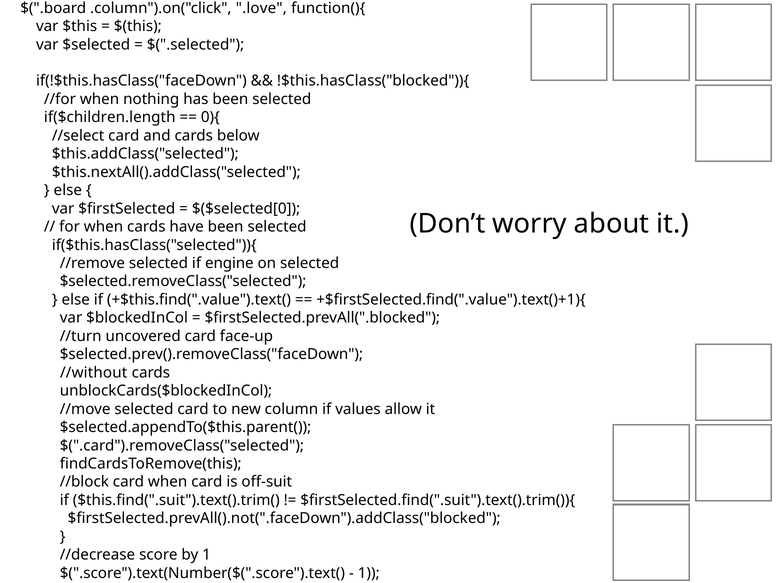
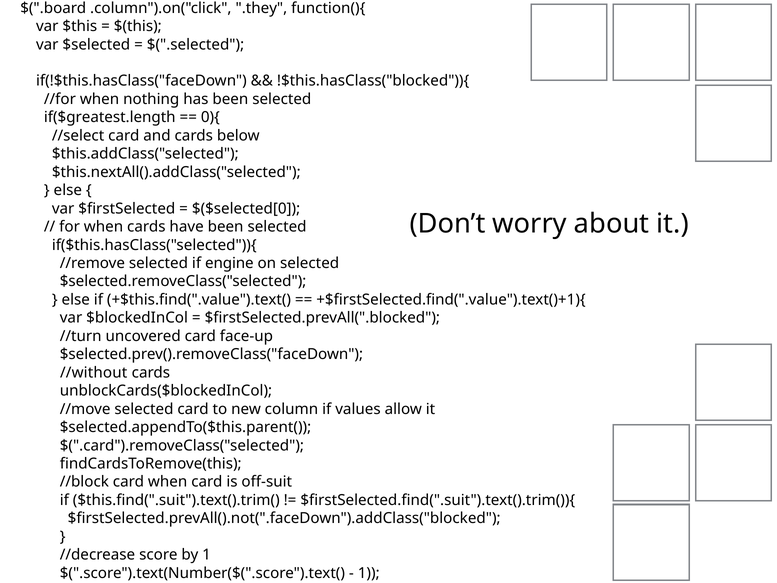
.love: .love -> .they (261, 8)
if($children.length: if($children.length -> if($greatest.length (110, 117)
